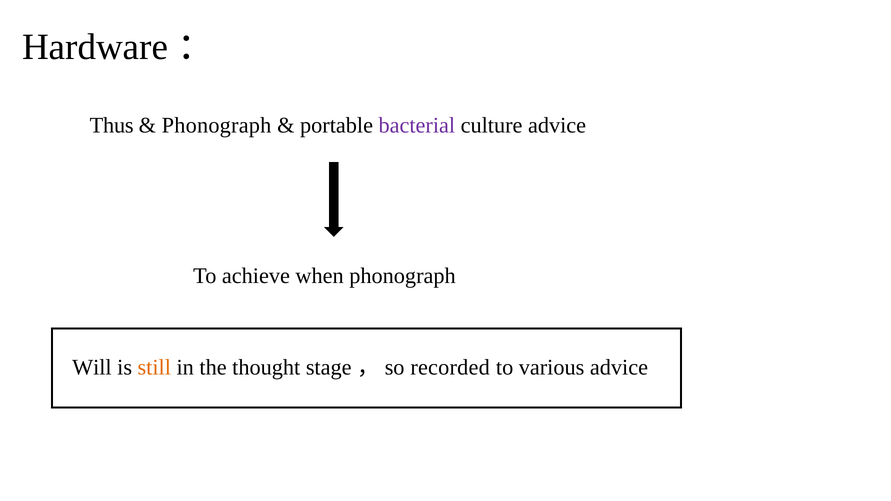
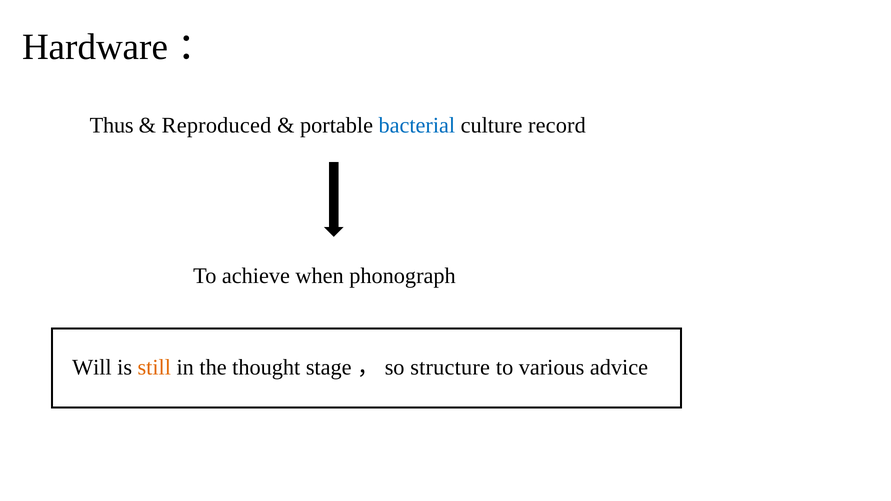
Phonograph: Phonograph -> Reproduced (217, 126)
bacterial colour: purple -> blue (417, 126)
culture advice: advice -> record (557, 126)
recorded: recorded -> structure (450, 368)
